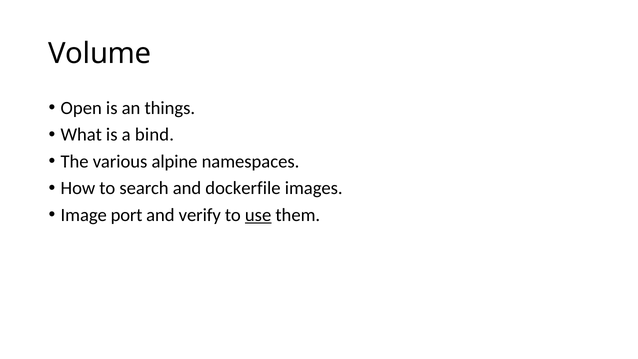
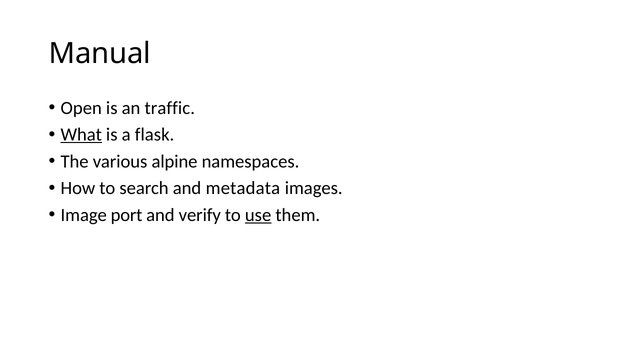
Volume: Volume -> Manual (100, 54)
things: things -> traffic (170, 108)
What underline: none -> present (81, 135)
bind: bind -> flask (155, 135)
dockerfile: dockerfile -> metadata (243, 188)
